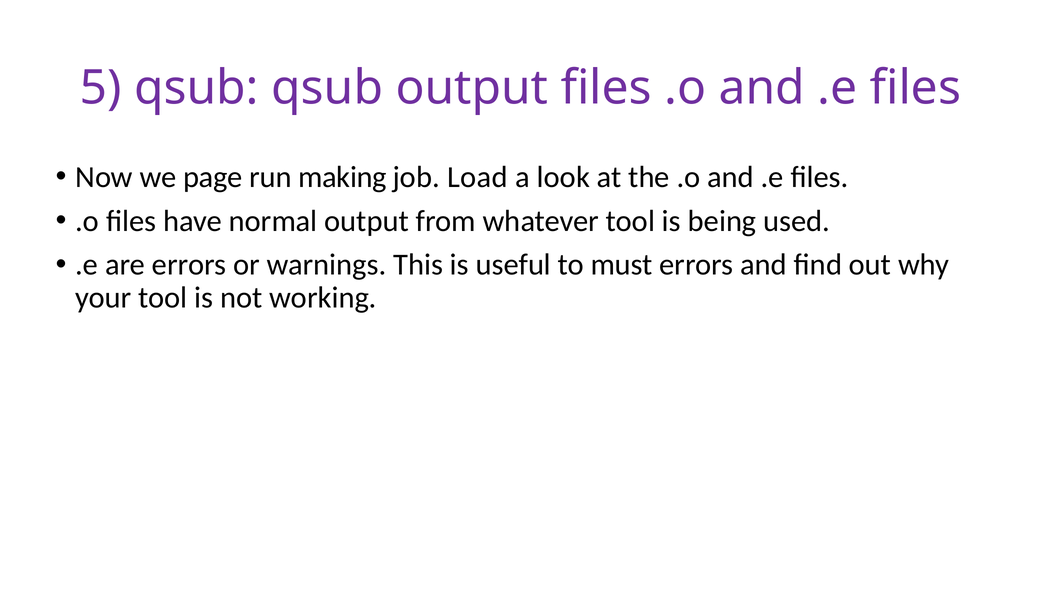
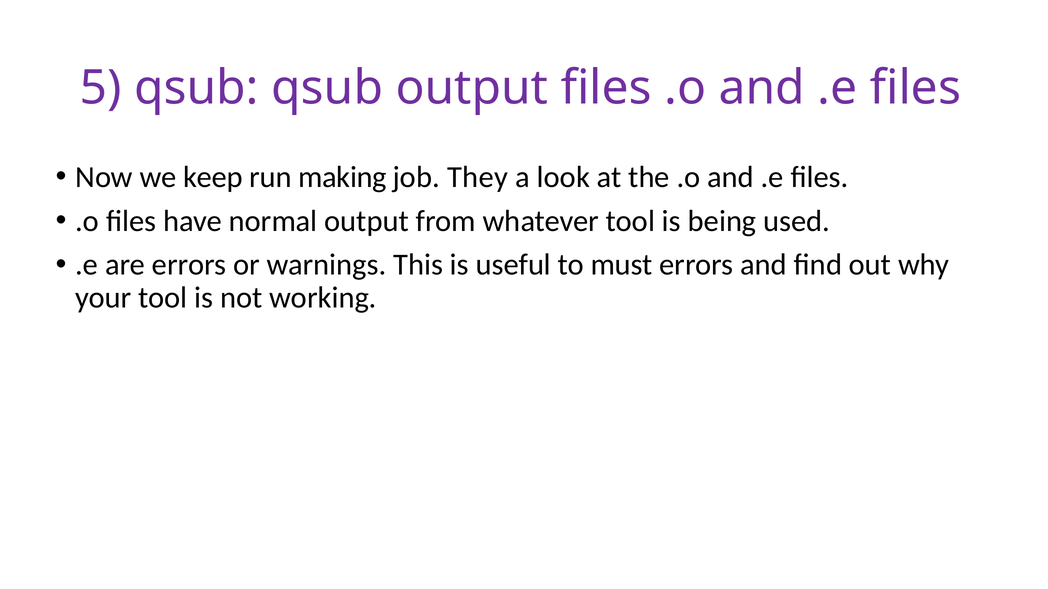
page: page -> keep (213, 177)
Load: Load -> They (477, 177)
